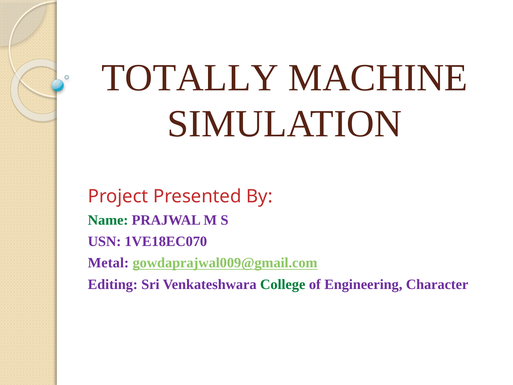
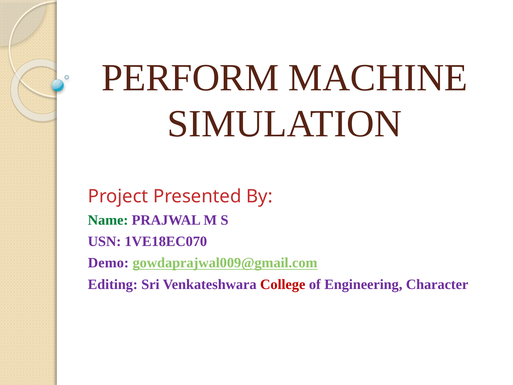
TOTALLY: TOTALLY -> PERFORM (190, 78)
Metal: Metal -> Demo (108, 263)
College colour: green -> red (283, 284)
